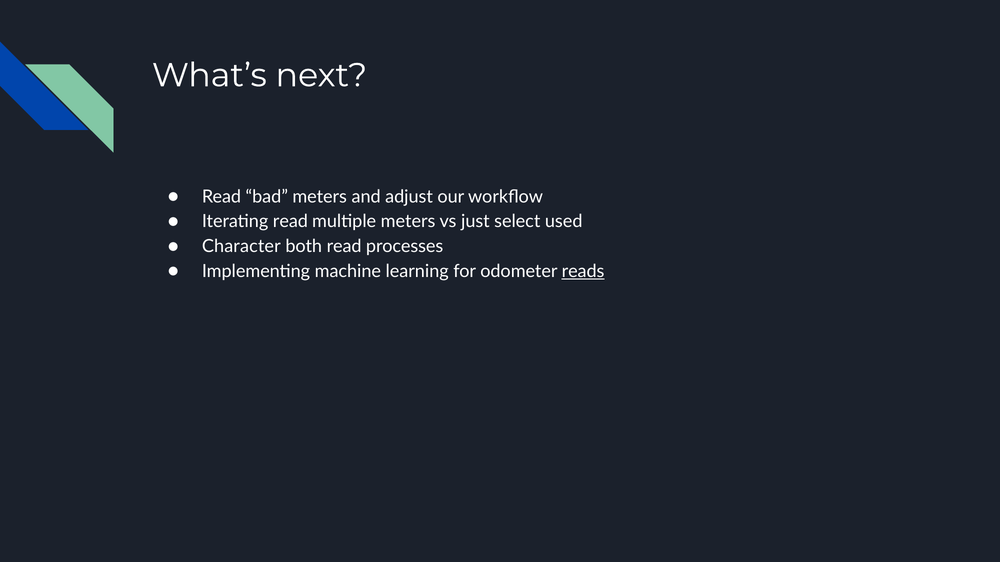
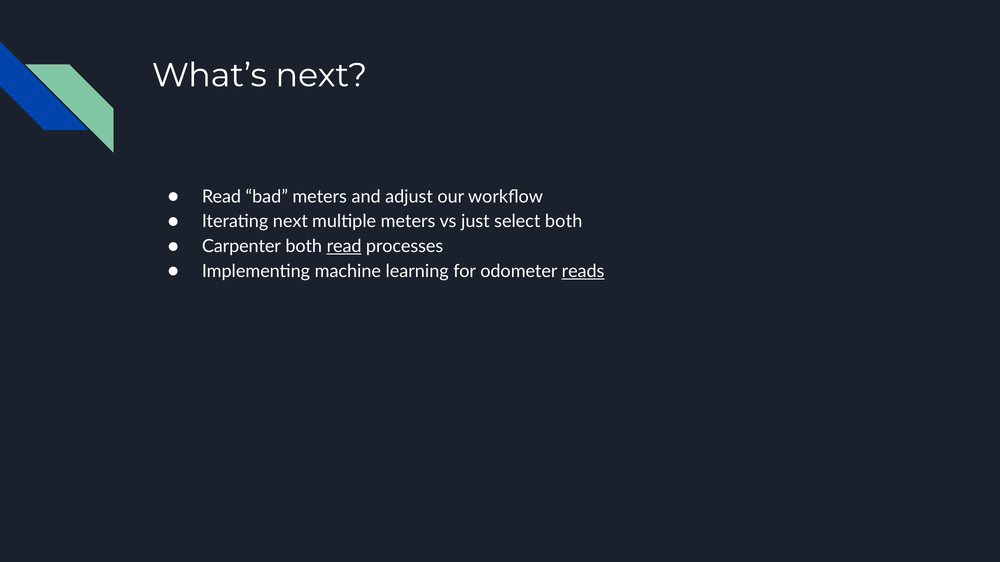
Iterating read: read -> next (290, 222)
select used: used -> both (564, 222)
Character: Character -> Carpenter (241, 247)
read underline: none -> present (344, 247)
